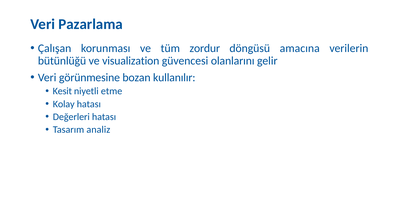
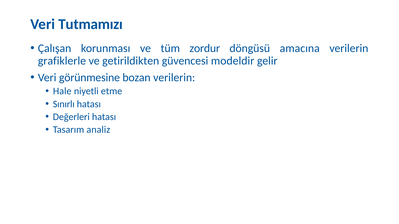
Pazarlama: Pazarlama -> Tutmamızı (91, 24)
bütünlüğü: bütünlüğü -> grafiklerle (62, 61)
visualization: visualization -> getirildikten (131, 61)
olanlarını: olanlarını -> modeldir (233, 61)
bozan kullanılır: kullanılır -> verilerin (174, 78)
Kesit: Kesit -> Hale (62, 91)
Kolay: Kolay -> Sınırlı (64, 104)
